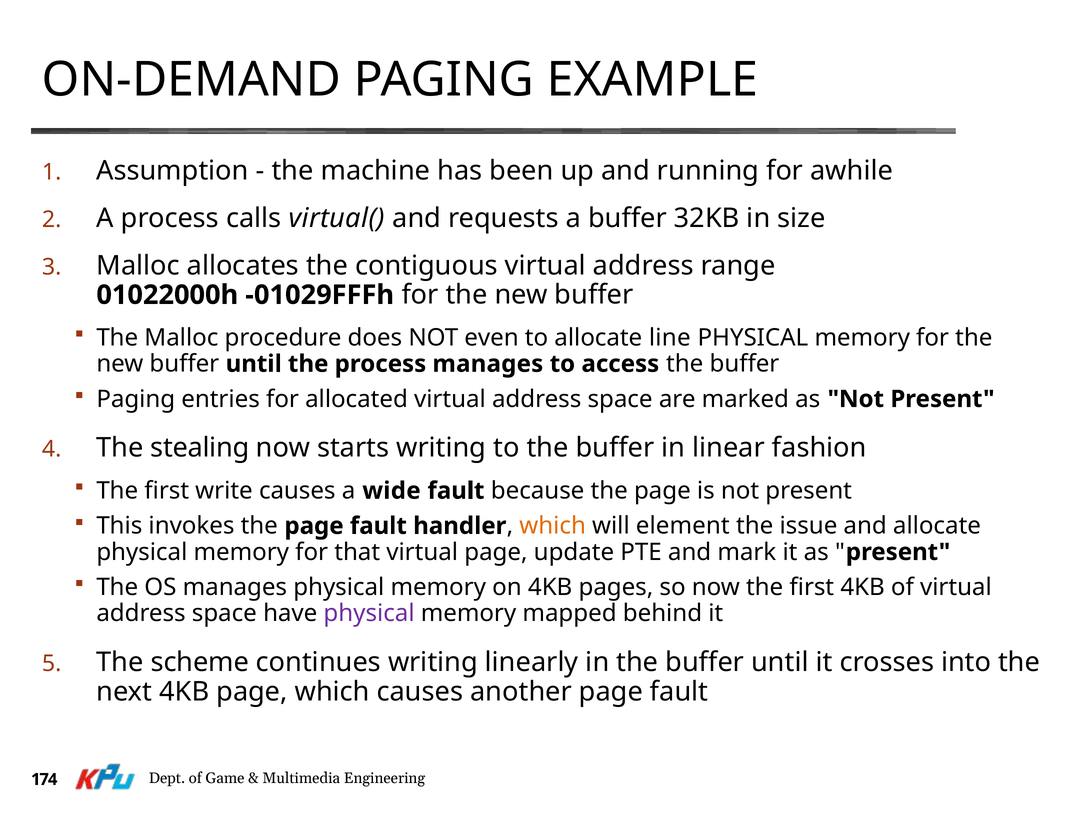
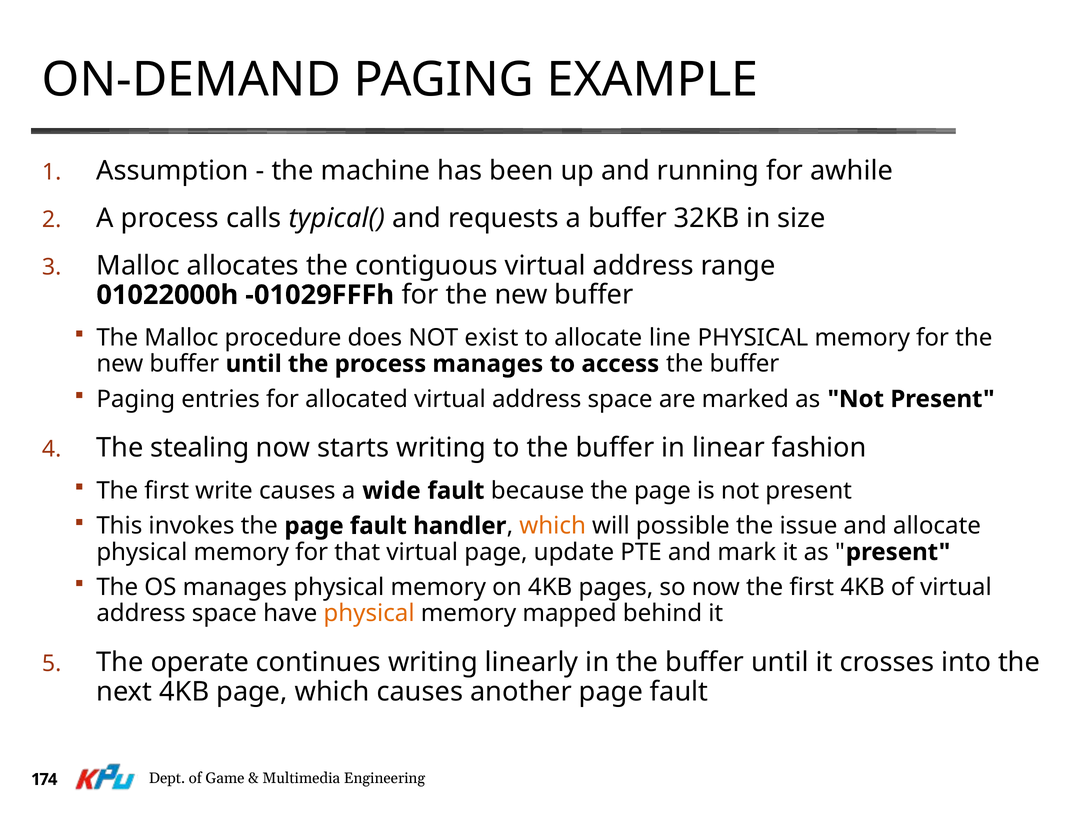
virtual(: virtual( -> typical( (337, 218)
even: even -> exist (491, 338)
element: element -> possible (683, 526)
physical colour: purple -> orange (369, 613)
scheme: scheme -> operate (200, 662)
